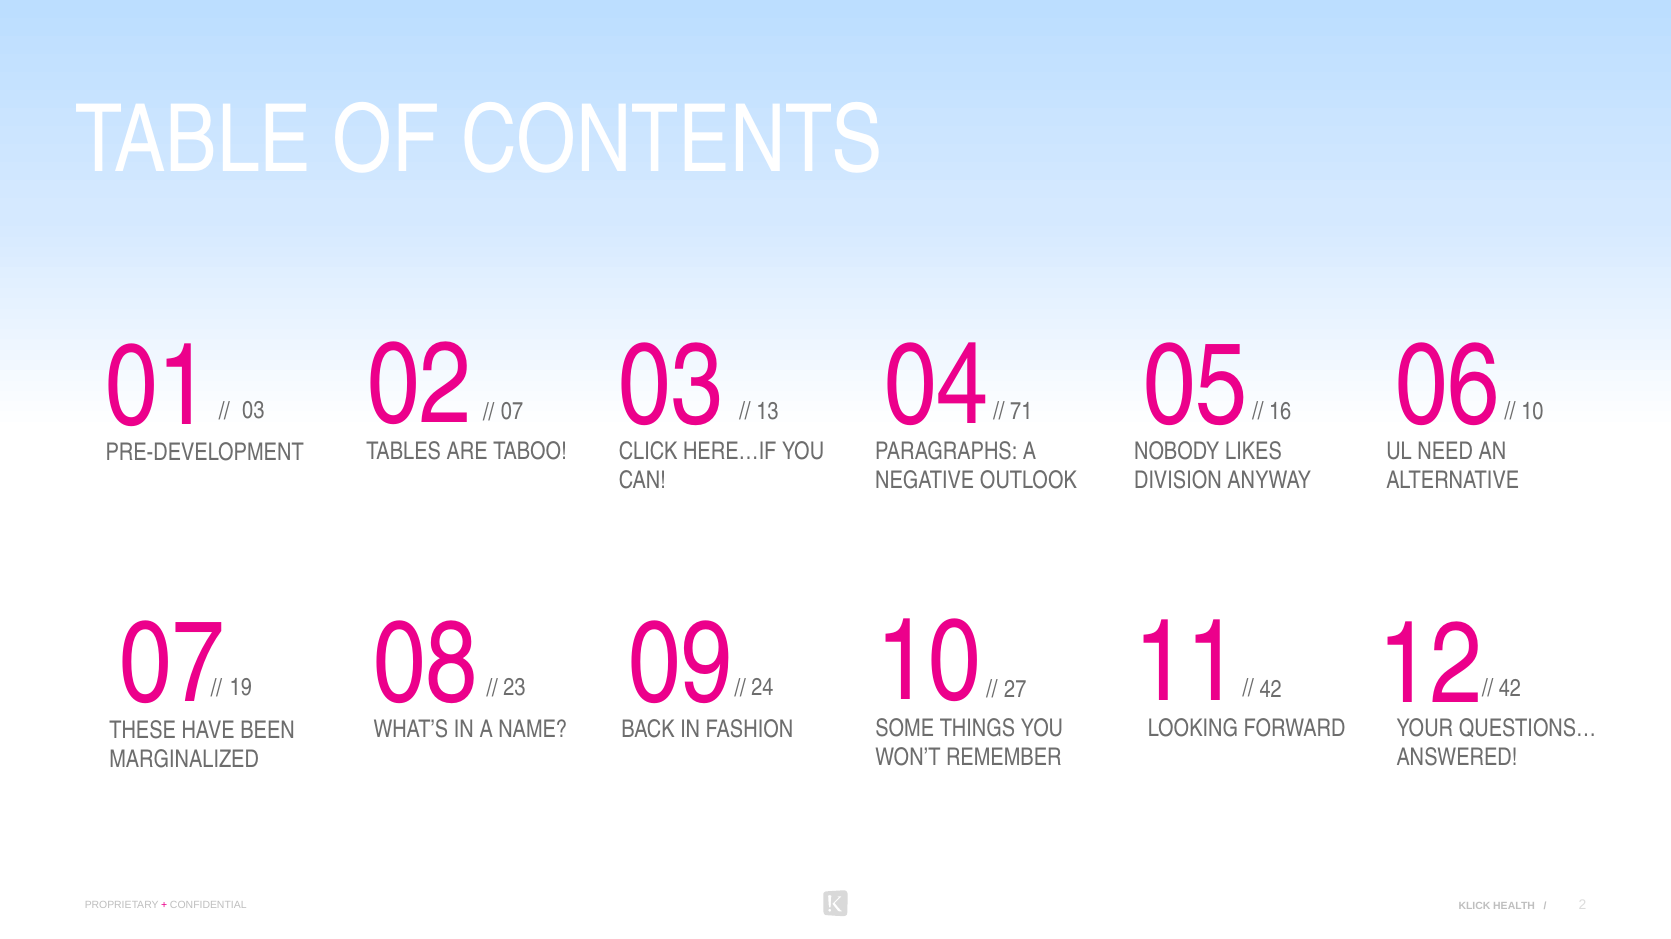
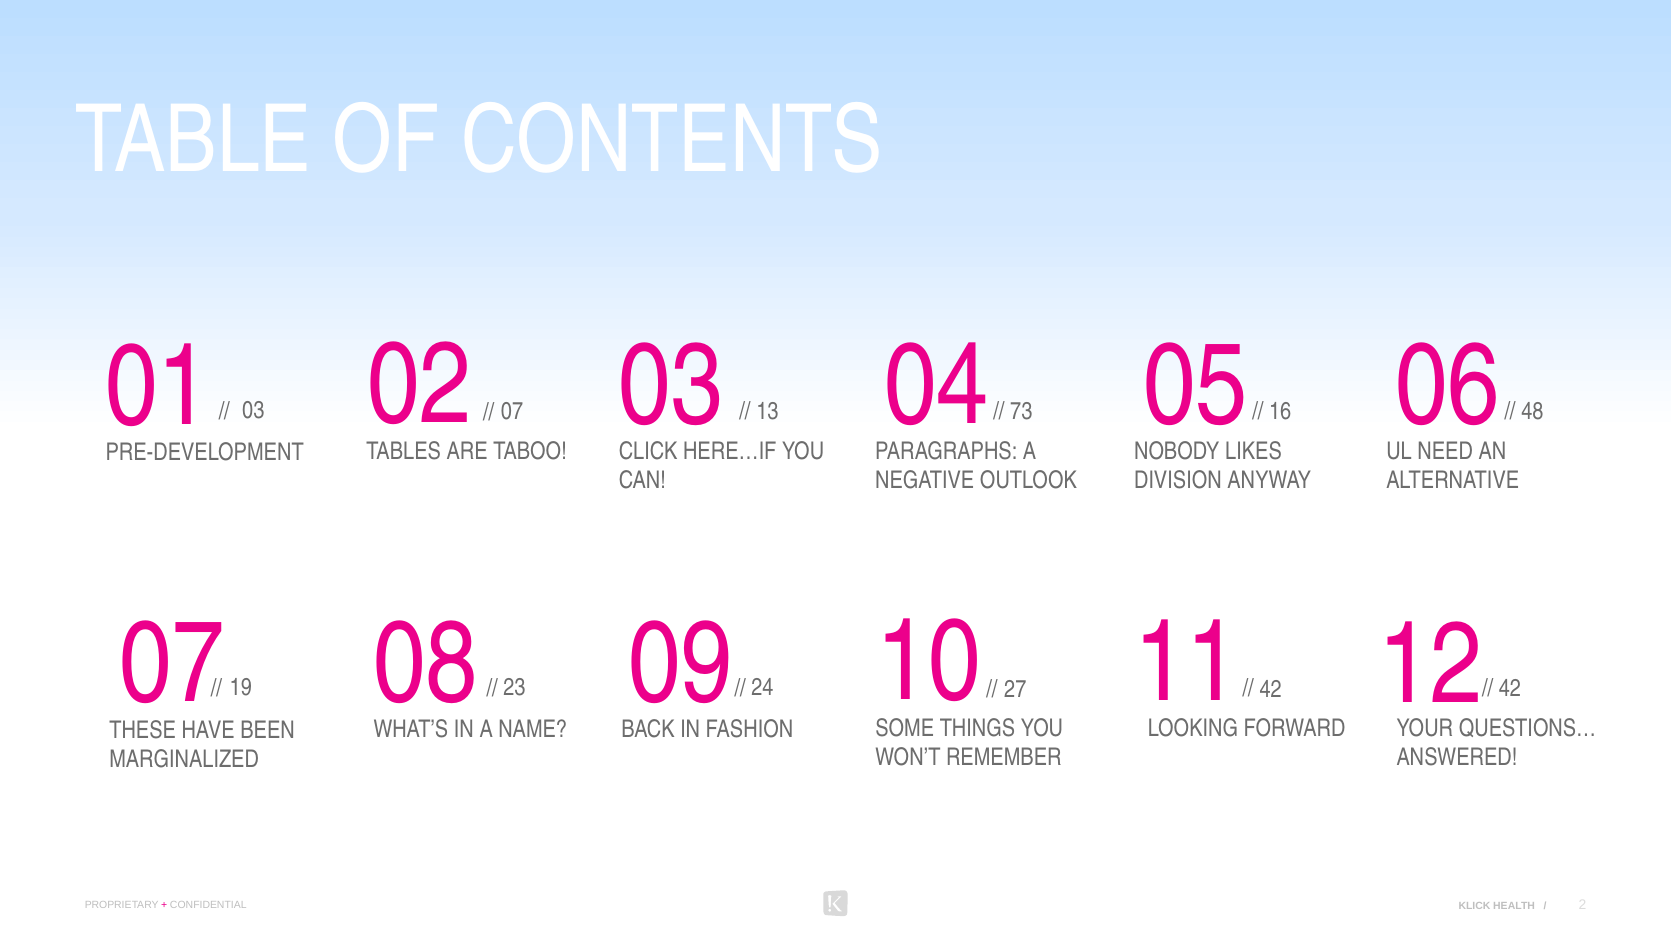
10: 10 -> 48 (1532, 412)
71: 71 -> 73 (1021, 412)
